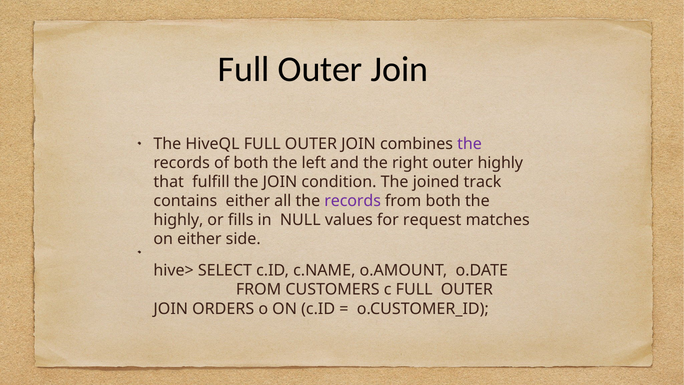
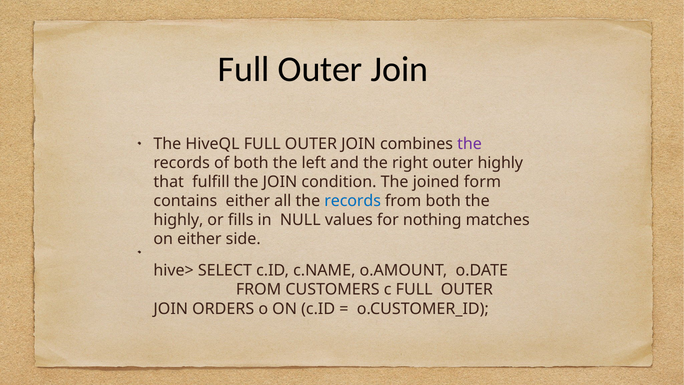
track: track -> form (482, 182)
records colour: purple -> blue (353, 201)
request: request -> nothing (432, 220)
